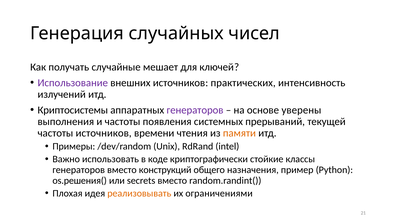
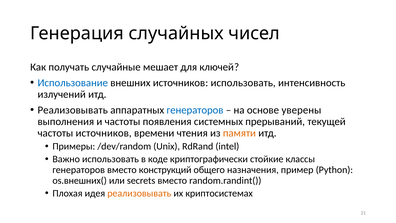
Использование colour: purple -> blue (73, 83)
источников практических: практических -> использовать (243, 83)
Криптосистемы: Криптосистемы -> Реализовывать (73, 110)
генераторов colour: purple -> blue (195, 110)
os.решения(: os.решения( -> os.внешних( (80, 180)
ограничениями: ограничениями -> криптосистемах (219, 193)
